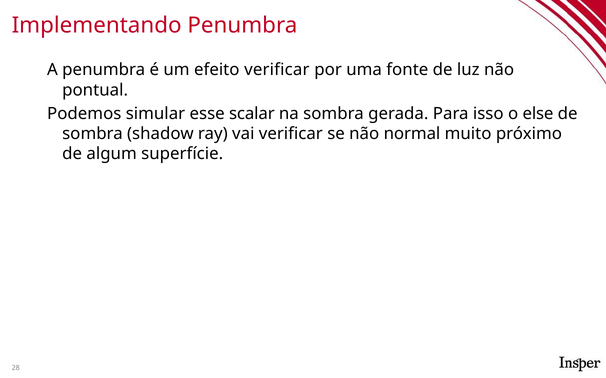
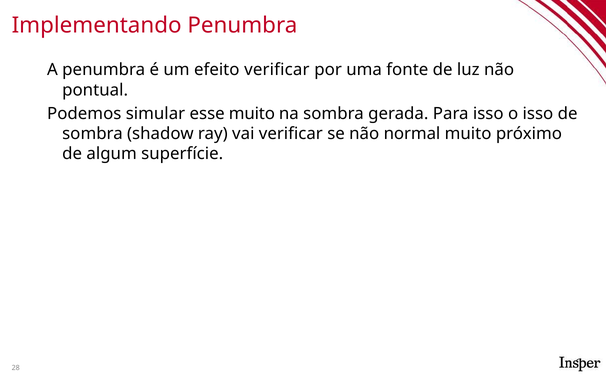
esse scalar: scalar -> muito (252, 114)
o else: else -> isso (538, 114)
